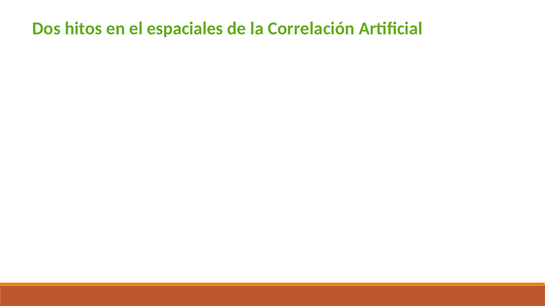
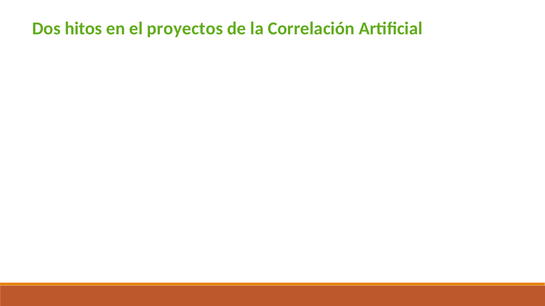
espaciales: espaciales -> proyectos (185, 29)
